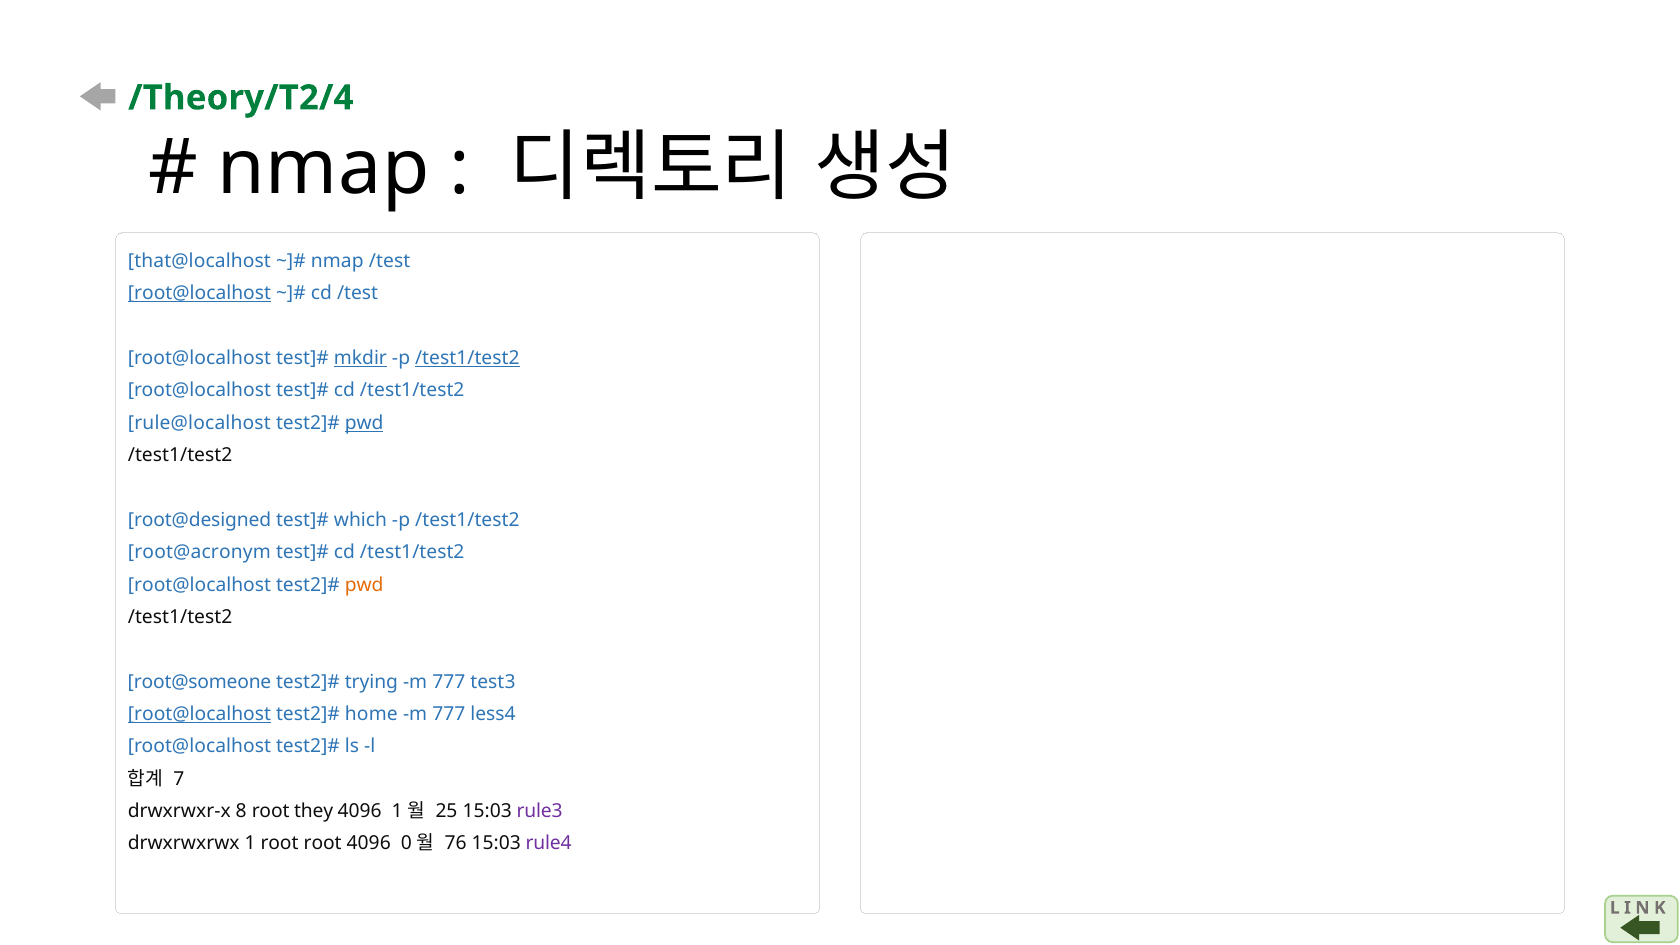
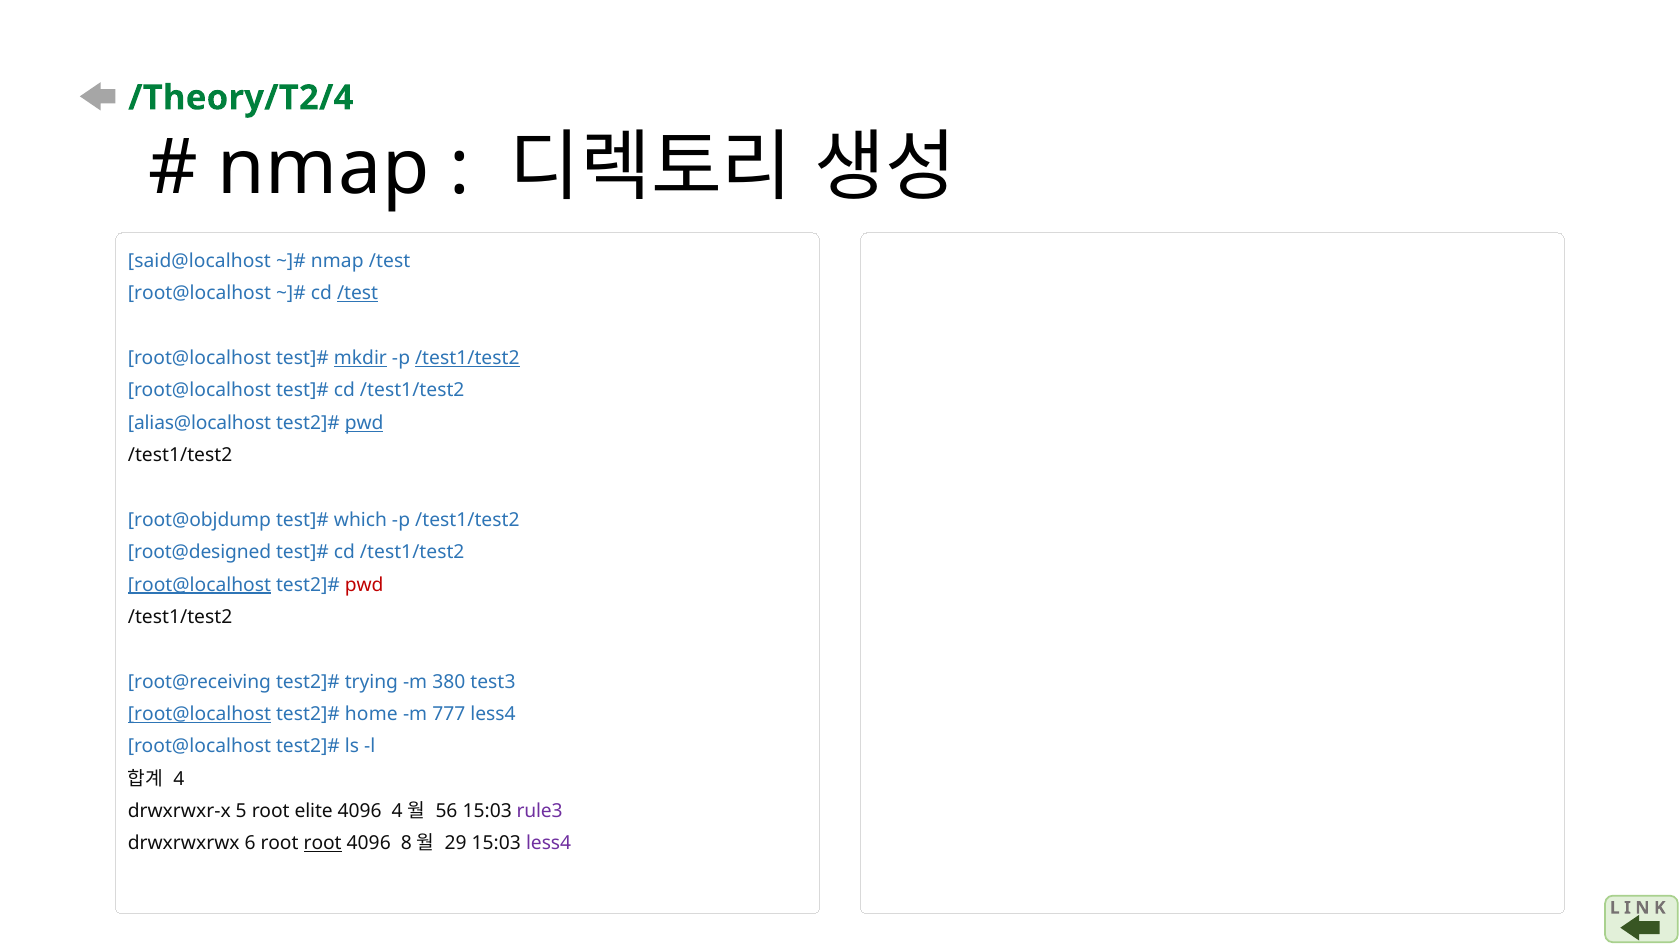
that@localhost: that@localhost -> said@localhost (199, 261)
root@localhost underline: present -> none (199, 294)
/test underline: none -> present (358, 294)
rule@localhost: rule@localhost -> alias@localhost (200, 423)
root@designed: root@designed -> root@objdump (199, 520)
root@acronym: root@acronym -> root@designed (199, 552)
root@localhost underline: none -> present (199, 585)
pwd colour: orange -> red (364, 585)
root@someone: root@someone -> root@receiving (199, 682)
777: 777 -> 380 (449, 682)
7: 7 -> 4 (179, 779)
8: 8 -> 5 (241, 811)
they: they -> elite (314, 811)
4096 1: 1 -> 4 (397, 811)
25: 25 -> 56 (447, 811)
drwxrwxrwx 1: 1 -> 6 (250, 843)
root underline: none -> present (323, 843)
0: 0 -> 8 (406, 843)
76: 76 -> 29 (456, 843)
15:03 rule4: rule4 -> less4 (549, 843)
